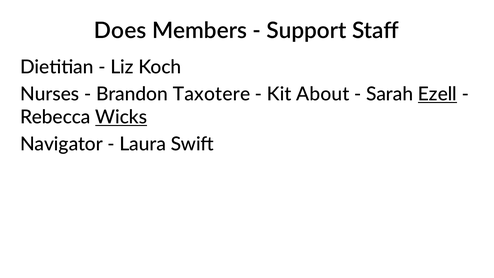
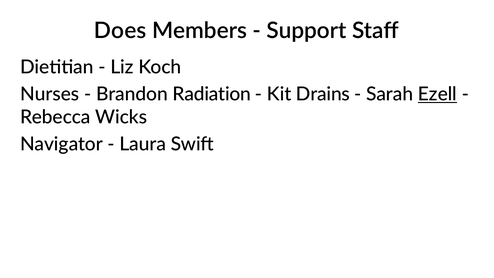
Taxotere: Taxotere -> Radiation (212, 94)
About: About -> Drains (323, 94)
Wicks underline: present -> none (121, 117)
